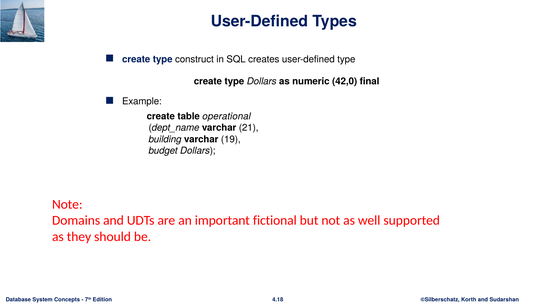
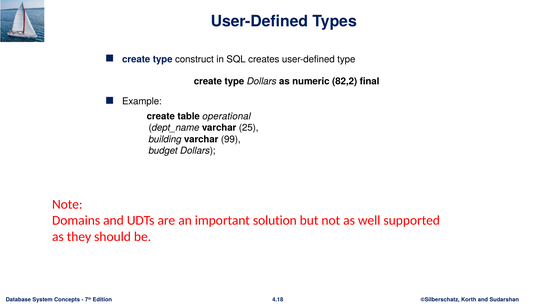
42,0: 42,0 -> 82,2 (345, 81)
21: 21 -> 25 (249, 128)
19: 19 -> 99 (231, 139)
fictional: fictional -> solution (275, 220)
